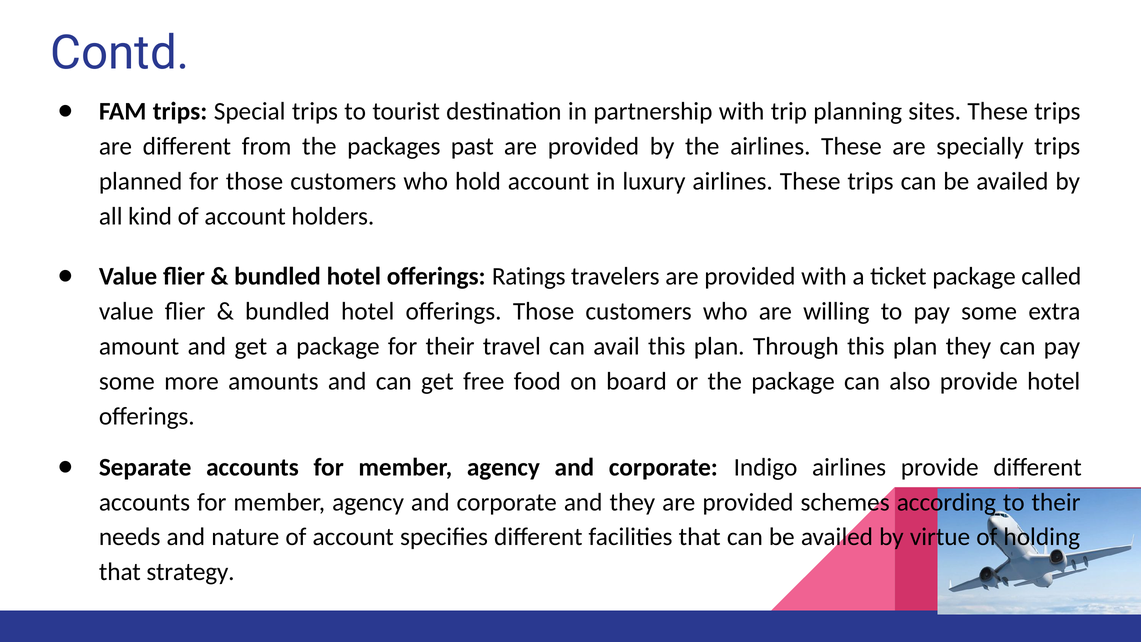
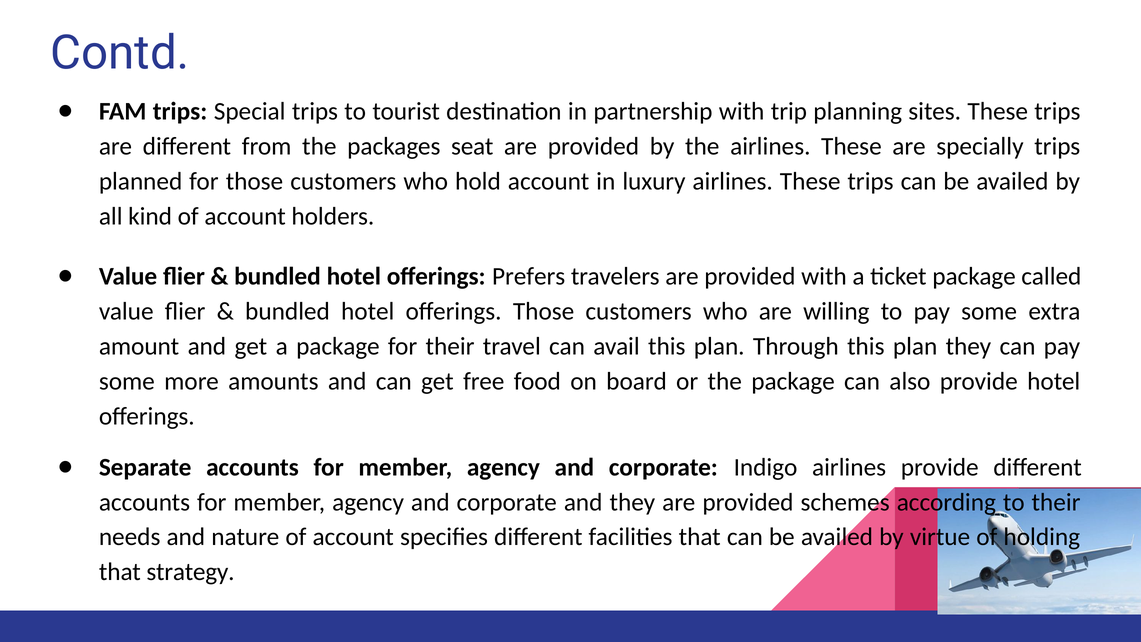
past: past -> seat (472, 146)
Ratings: Ratings -> Prefers (529, 276)
